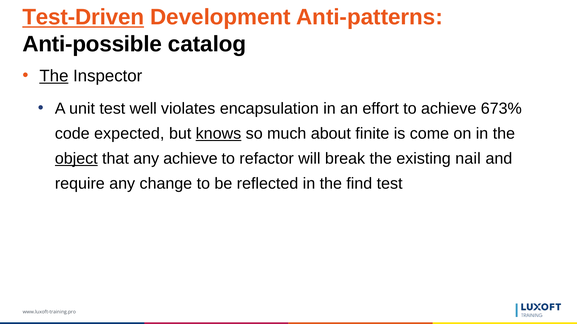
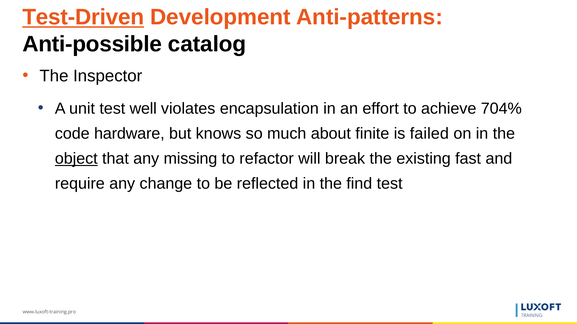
The underline: present -> none (54, 76)
673%: 673% -> 704% (501, 109)
expected: expected -> hardware (129, 134)
knows underline: present -> none (218, 134)
come: come -> failed (429, 134)
any achieve: achieve -> missing (190, 159)
nail: nail -> fast (468, 159)
